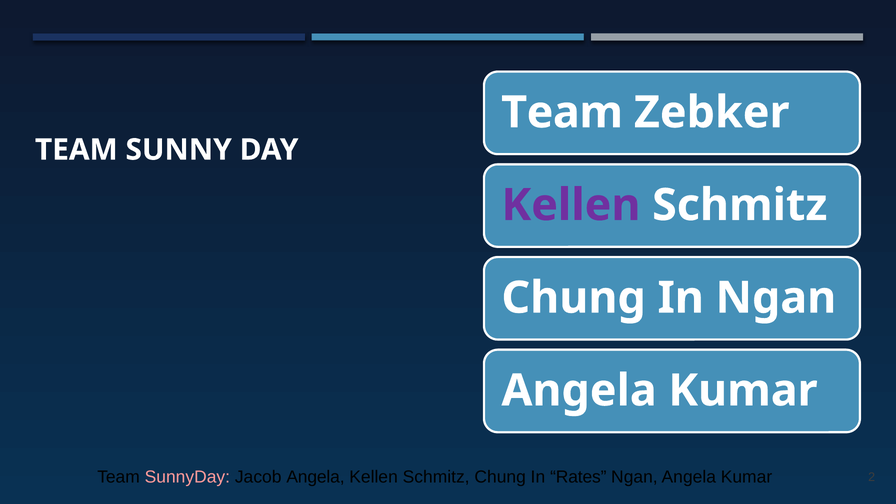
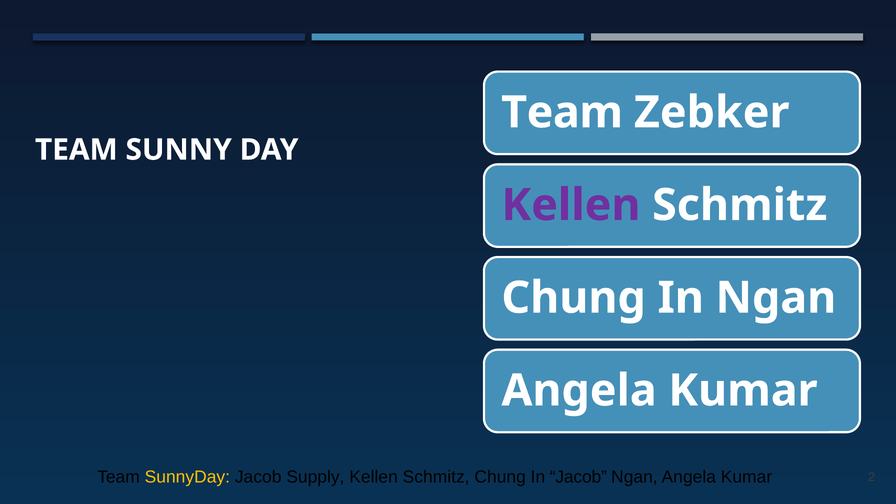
SunnyDay colour: pink -> yellow (187, 477)
Jacob Angela: Angela -> Supply (315, 477)
In Rates: Rates -> Jacob (578, 477)
